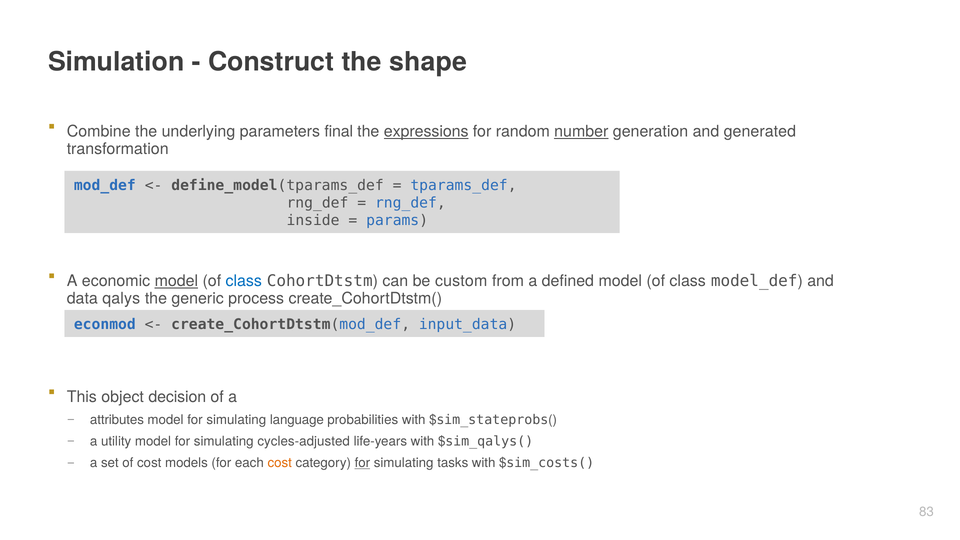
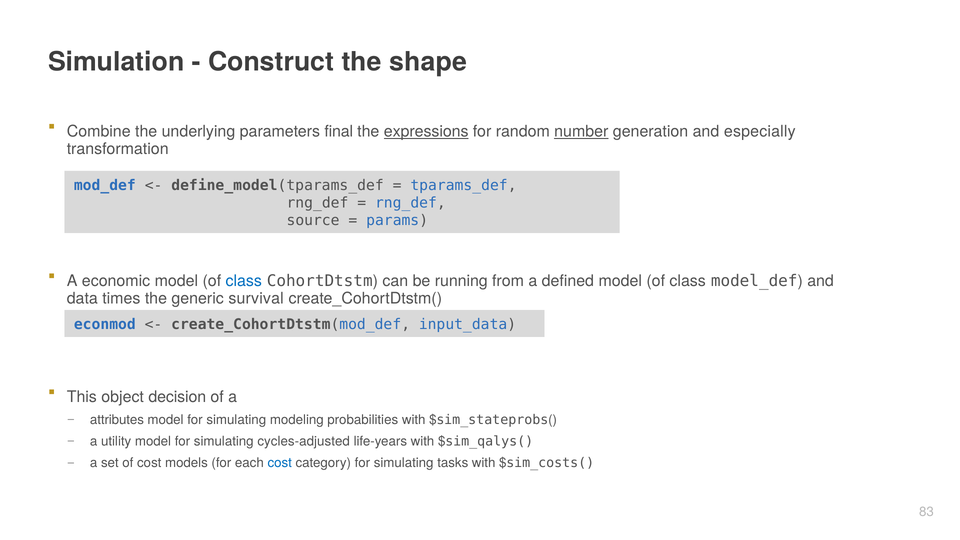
generated: generated -> especially (760, 132)
inside: inside -> source (313, 221)
model underline: present -> none (176, 281)
custom: custom -> running (461, 281)
qalys: qalys -> times (121, 298)
process: process -> survival (256, 298)
language: language -> modeling (297, 420)
cost colour: orange -> blue (280, 463)
for underline: present -> none (362, 463)
